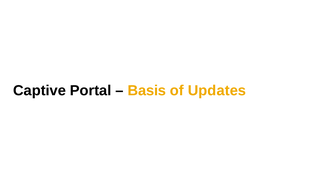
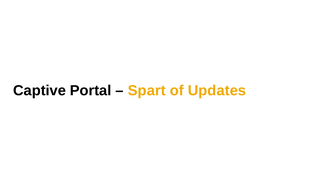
Basis: Basis -> Spart (147, 91)
